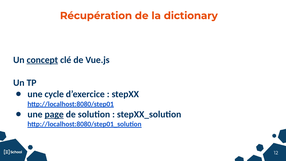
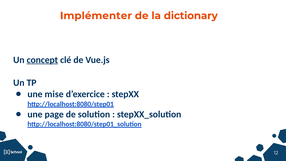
Récupération: Récupération -> Implémenter (96, 16)
cycle: cycle -> mise (54, 94)
page underline: present -> none (54, 114)
